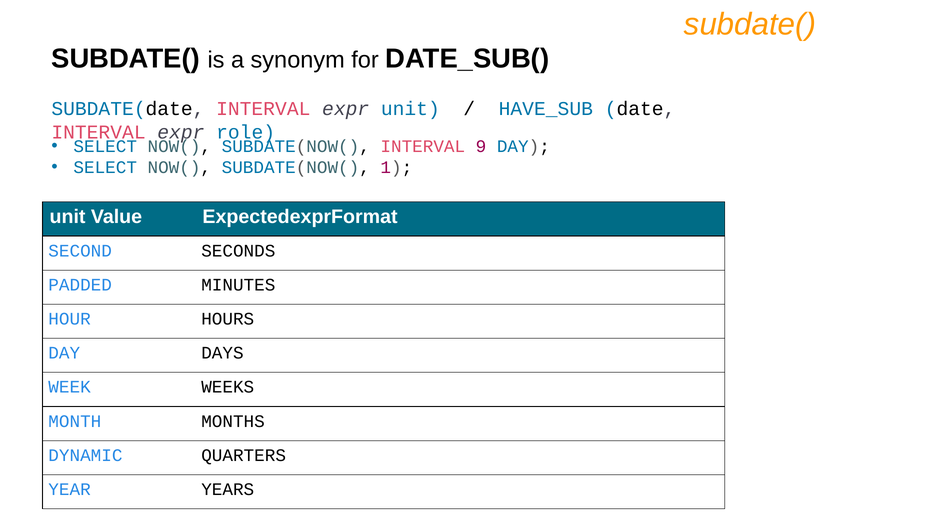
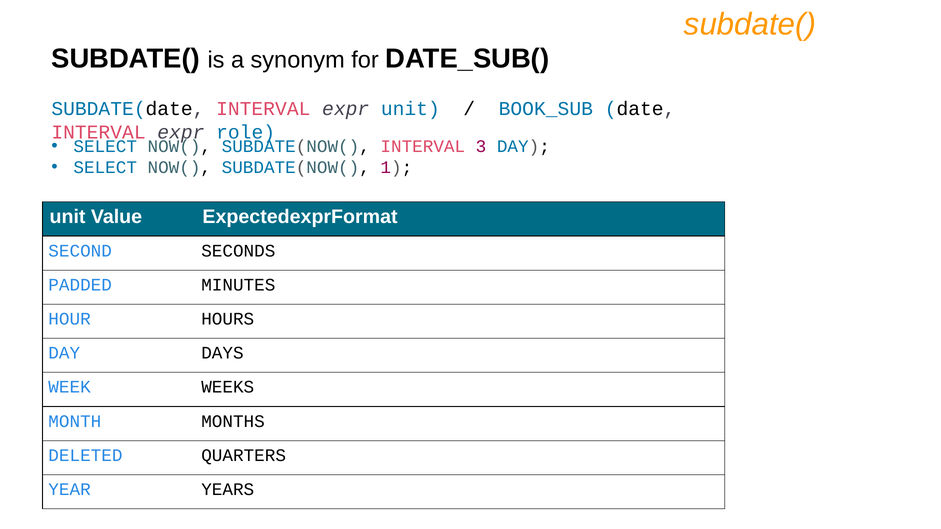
HAVE_SUB: HAVE_SUB -> BOOK_SUB (546, 109)
9: 9 -> 3 (481, 147)
DYNAMIC: DYNAMIC -> DELETED (85, 456)
